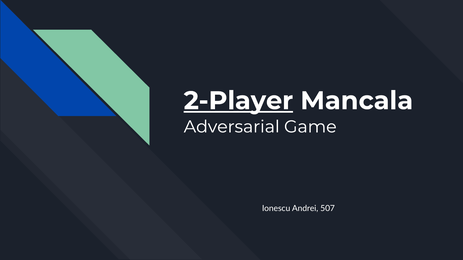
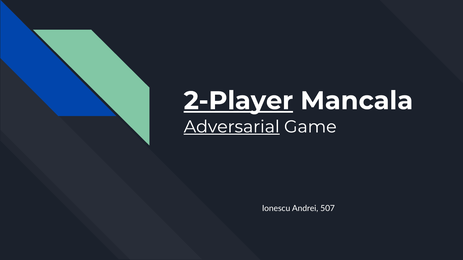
Adversarial underline: none -> present (232, 127)
